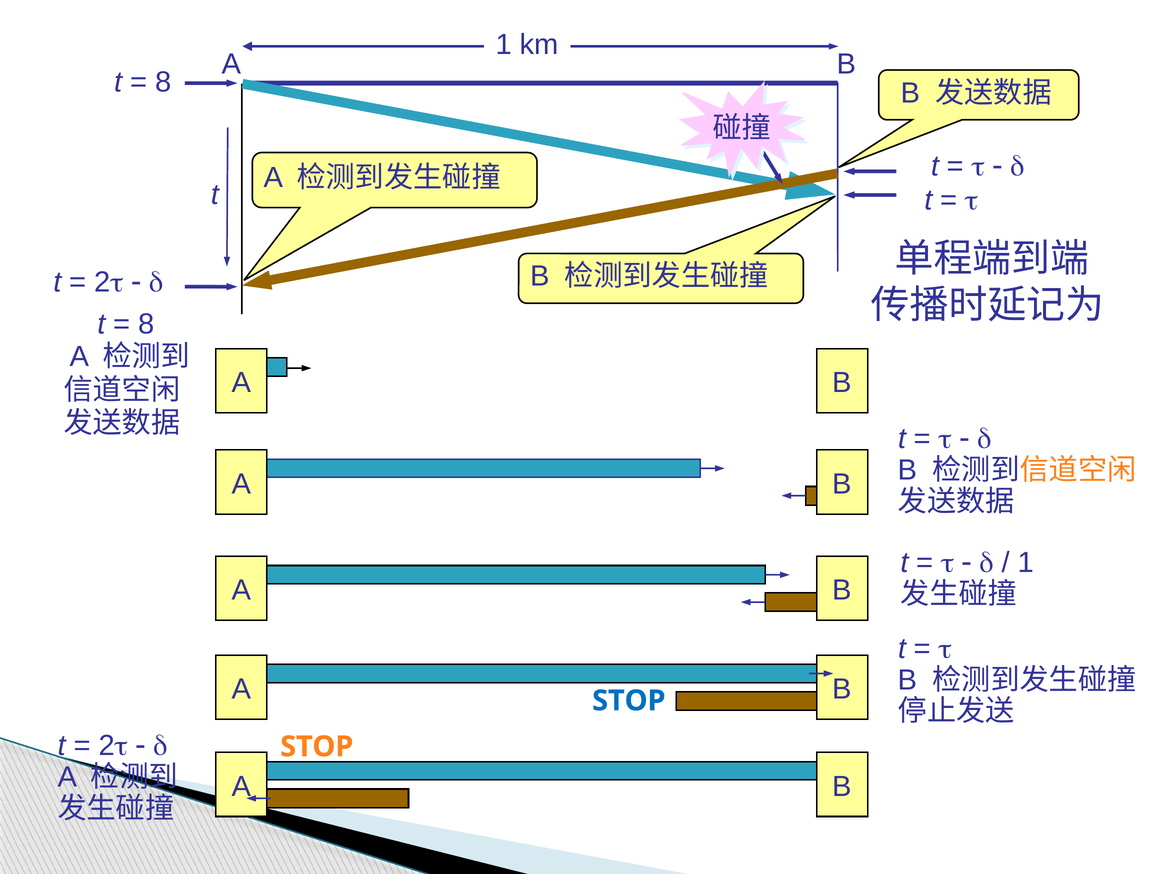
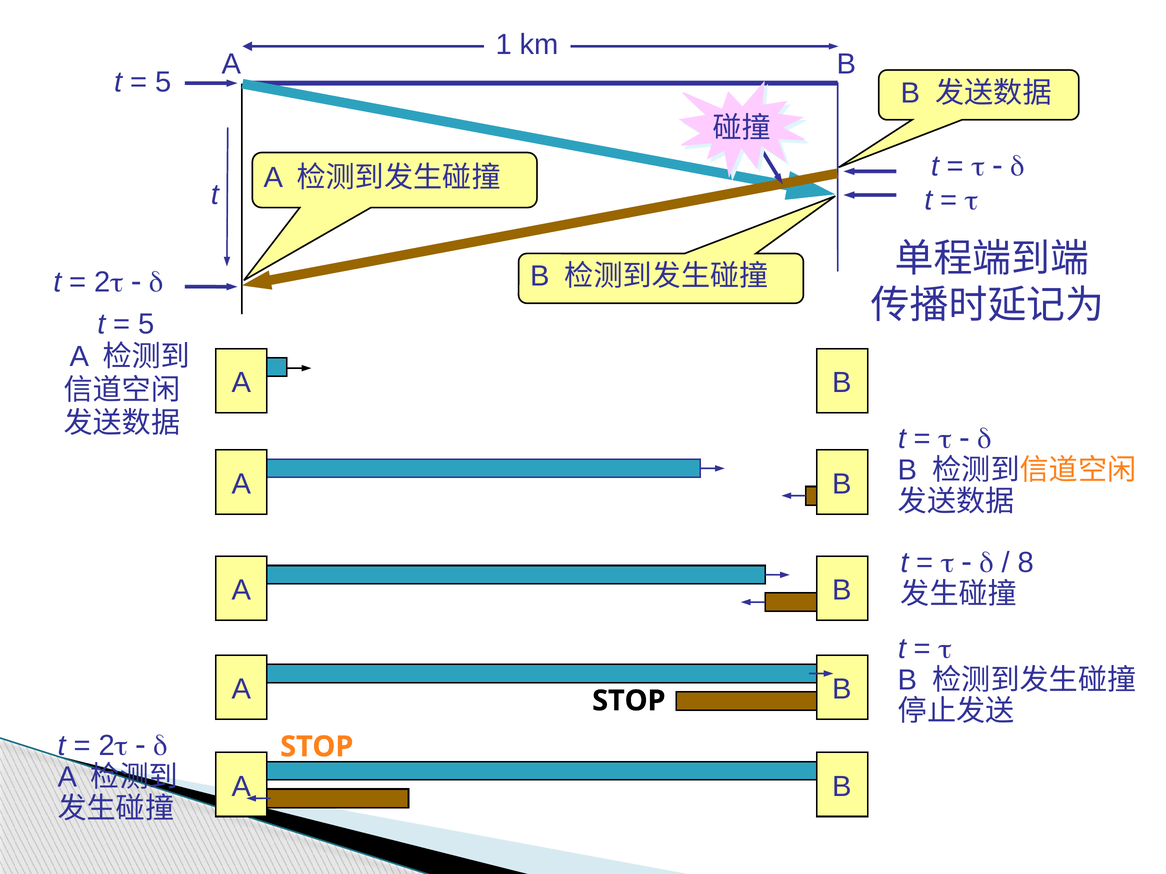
8: 8 -> 5 (163, 82)
8: 8 -> 5 (146, 324)
1: 1 -> 8 (1026, 563)
STOP colour: blue -> black (629, 701)
